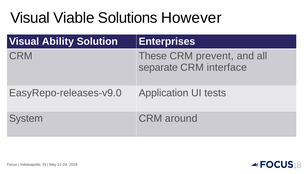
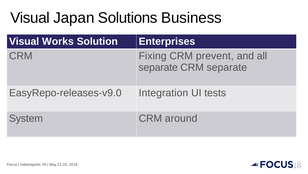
Viable: Viable -> Japan (74, 18)
However: However -> Business (191, 18)
Ability: Ability -> Works (58, 41)
These: These -> Fixing (153, 56)
CRM interface: interface -> separate (227, 67)
Application: Application -> Integration (163, 93)
